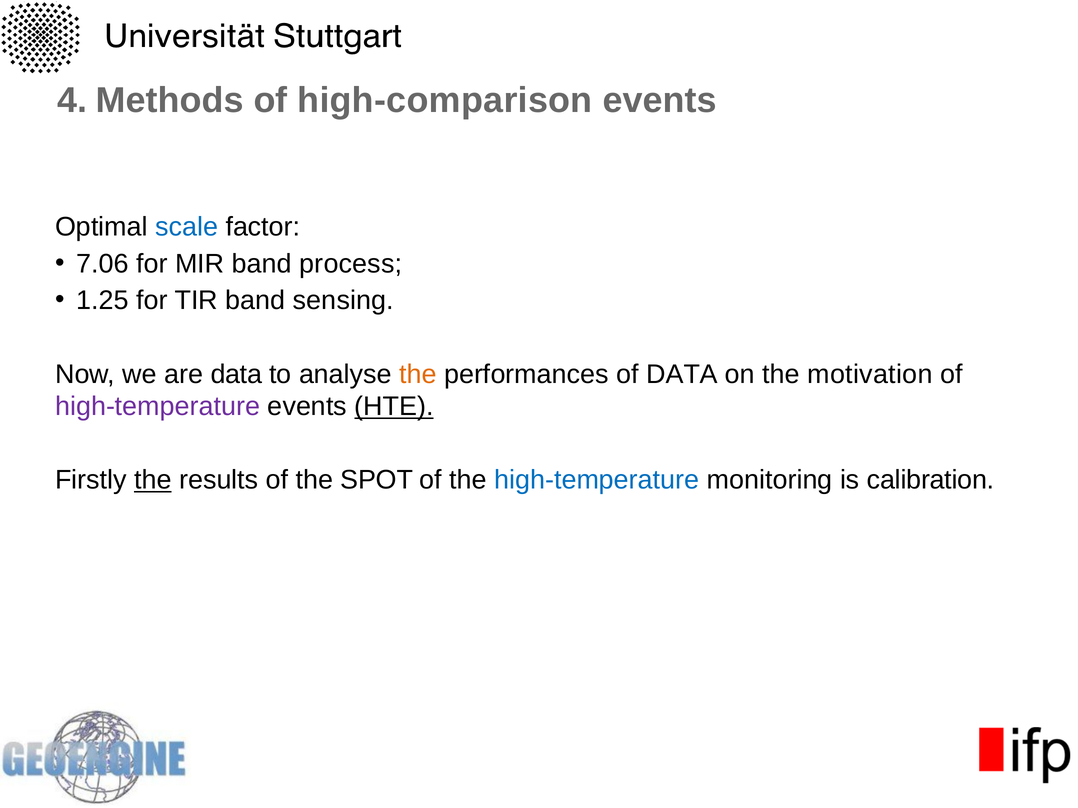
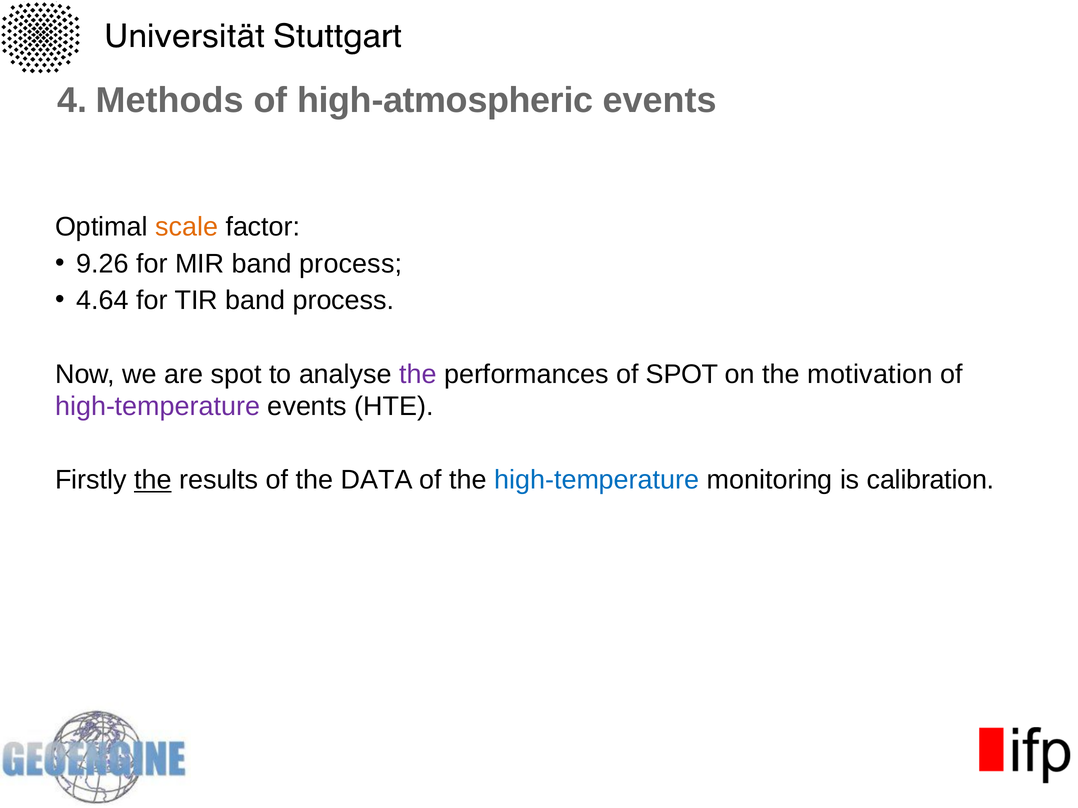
high-comparison: high-comparison -> high-atmospheric (445, 100)
scale colour: blue -> orange (187, 227)
7.06: 7.06 -> 9.26 (103, 264)
1.25: 1.25 -> 4.64 (103, 301)
TIR band sensing: sensing -> process (343, 301)
are data: data -> spot (236, 374)
the colour: orange -> purple (418, 374)
of DATA: DATA -> SPOT (682, 374)
HTE underline: present -> none (394, 407)
SPOT: SPOT -> DATA (377, 480)
